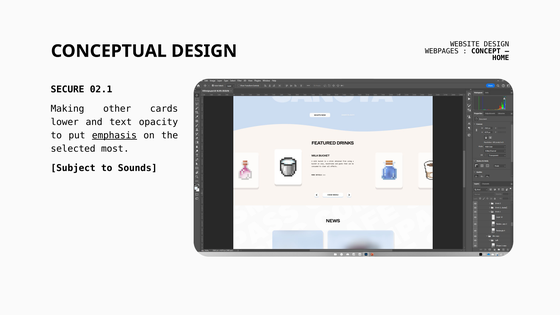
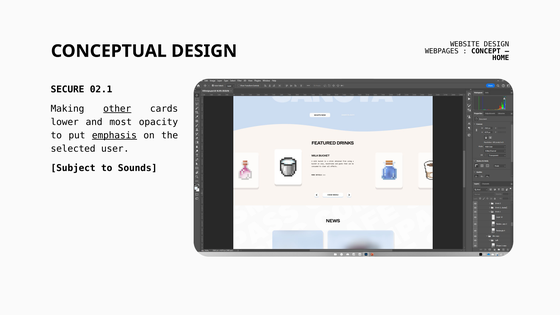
other underline: none -> present (117, 109)
text: text -> most (121, 122)
most: most -> user (115, 149)
